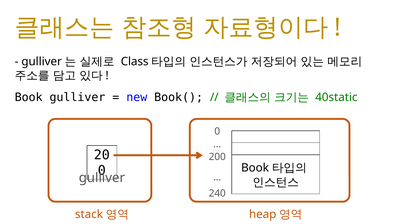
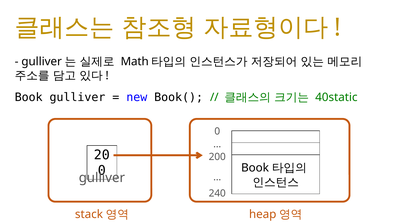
Class: Class -> Math (135, 61)
